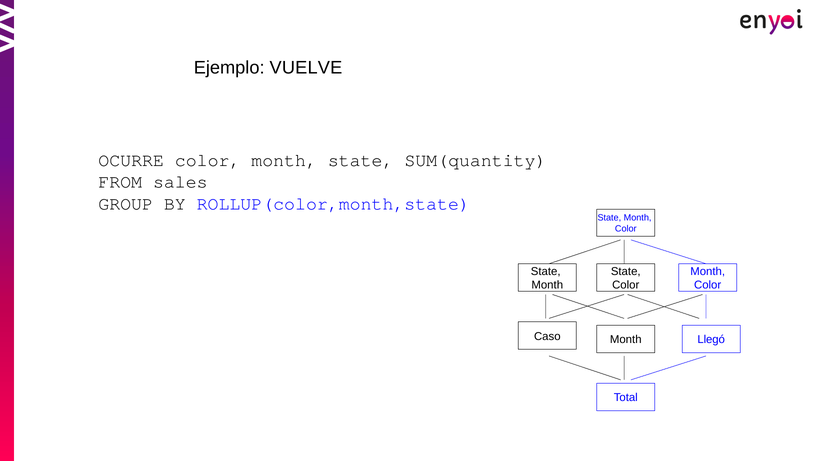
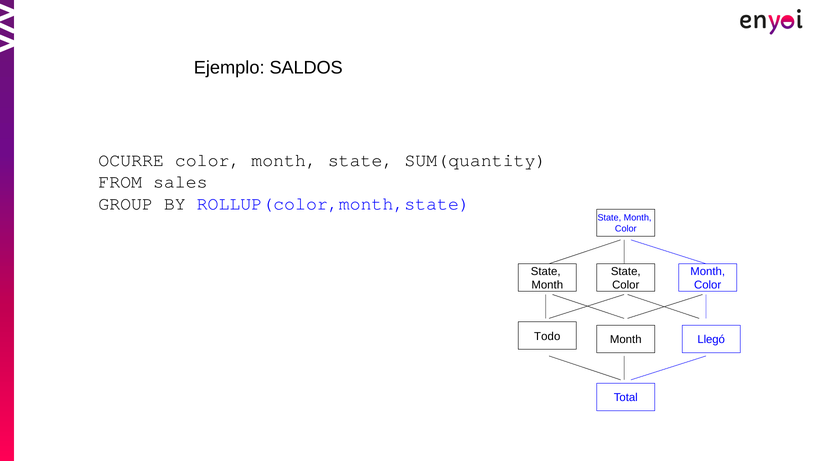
VUELVE: VUELVE -> SALDOS (306, 68)
Caso: Caso -> Todo (547, 336)
